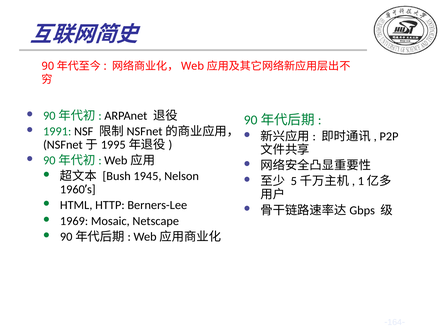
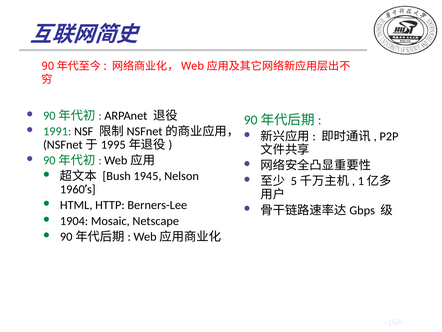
1969: 1969 -> 1904 (74, 221)
